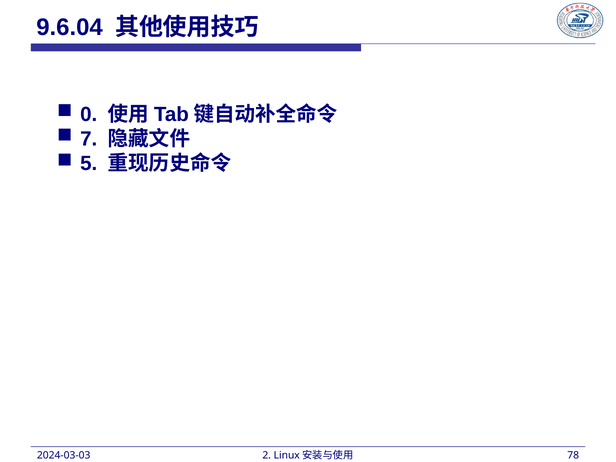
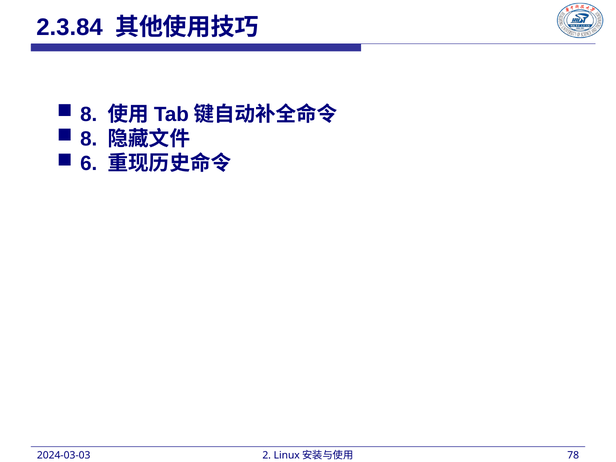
9.6.04: 9.6.04 -> 2.3.84 (70, 27)
0: 0 -> 8 (89, 114)
7: 7 -> 8 (89, 139)
5: 5 -> 6 (89, 164)
